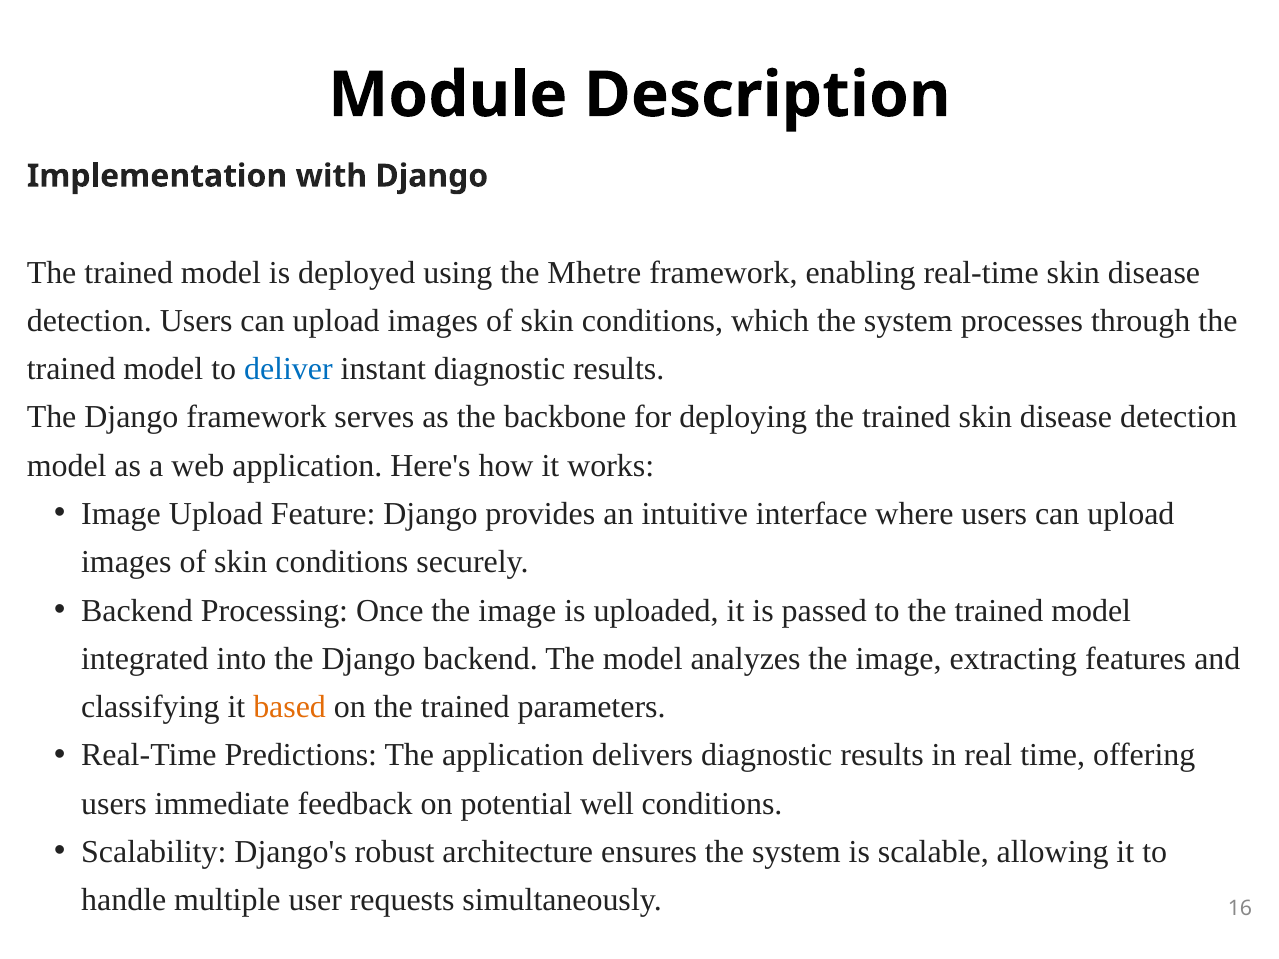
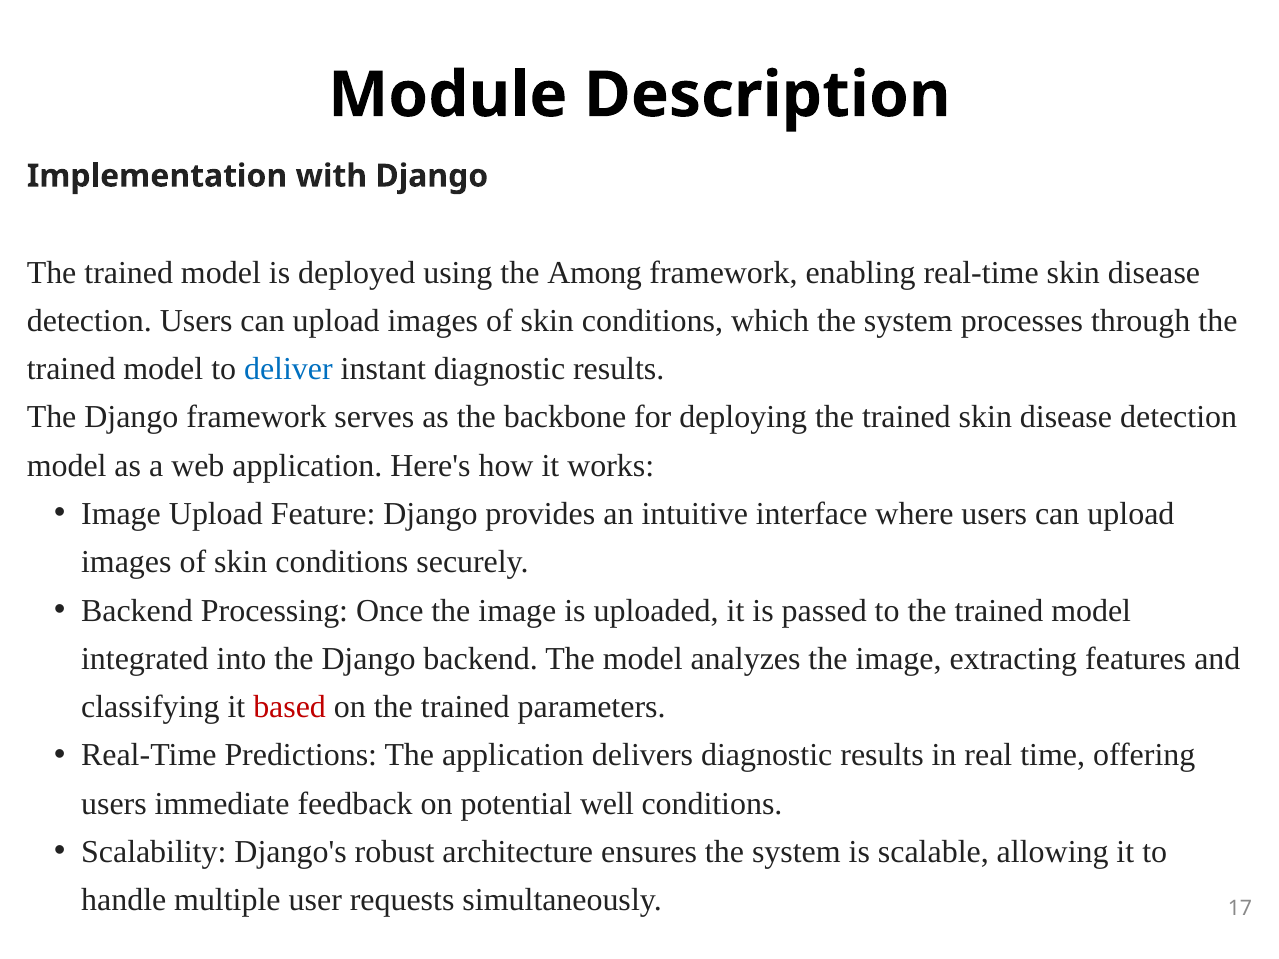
Mhetre: Mhetre -> Among (595, 273)
based colour: orange -> red (290, 707)
16: 16 -> 17 (1240, 909)
